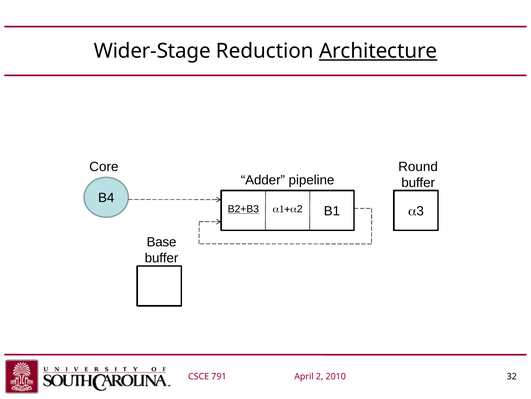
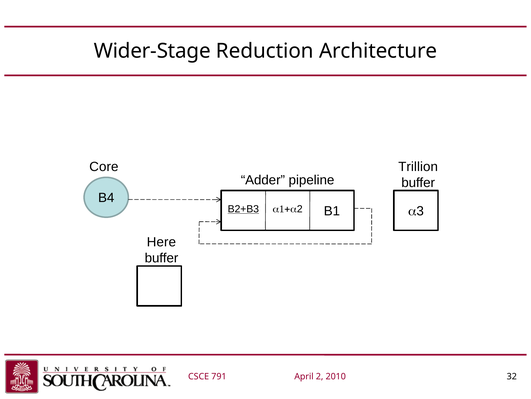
Architecture underline: present -> none (378, 51)
Round: Round -> Trillion (418, 166)
Base: Base -> Here (161, 242)
